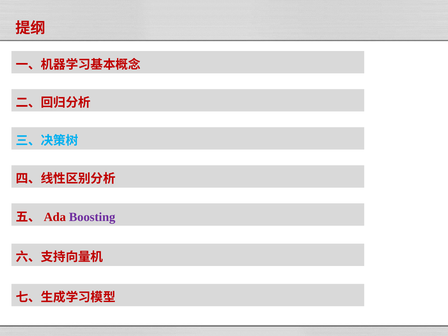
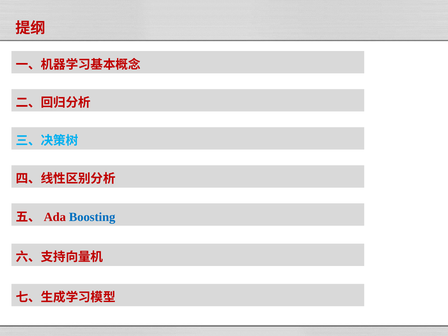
Boosting colour: purple -> blue (92, 217)
